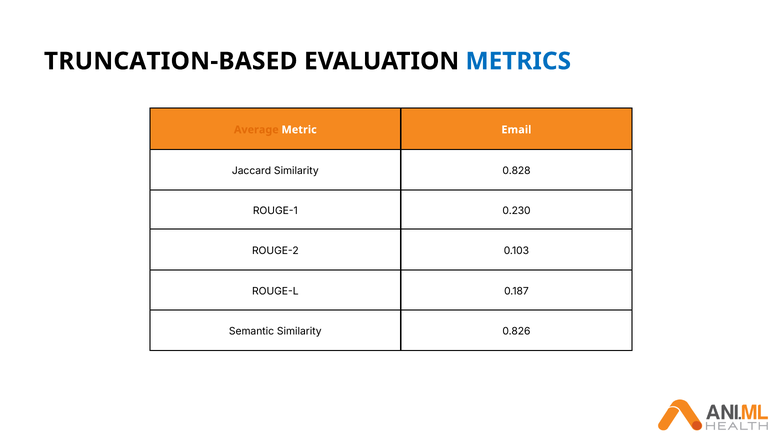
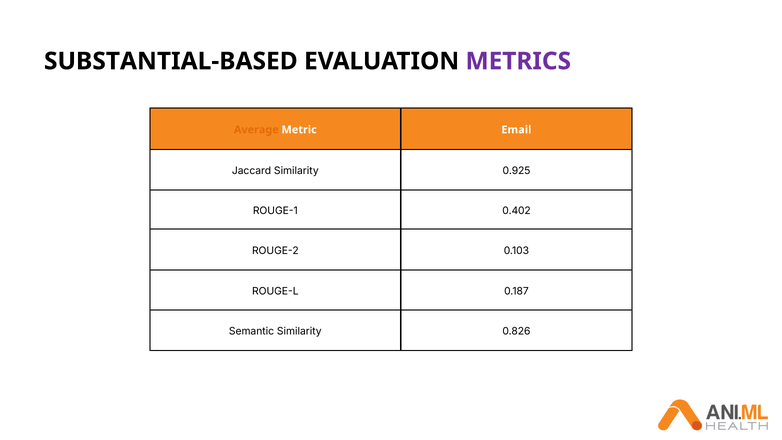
TRUNCATION-BASED: TRUNCATION-BASED -> SUBSTANTIAL-BASED (171, 61)
METRICS colour: blue -> purple (518, 61)
0.828: 0.828 -> 0.925 (516, 171)
0.230: 0.230 -> 0.402 (517, 211)
